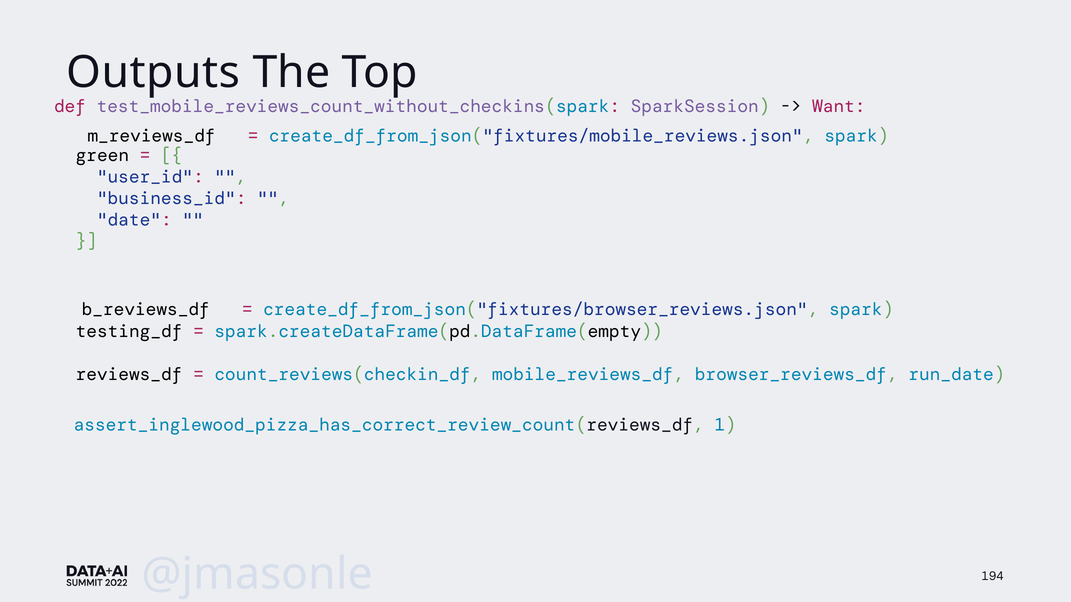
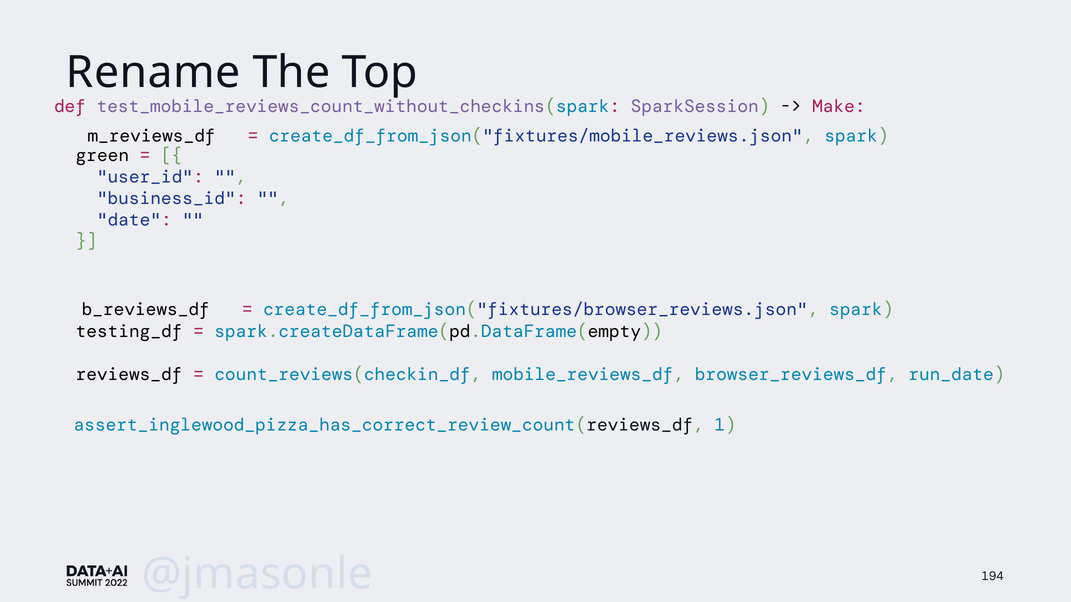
Outputs: Outputs -> Rename (153, 72)
Want: Want -> Make (839, 107)
